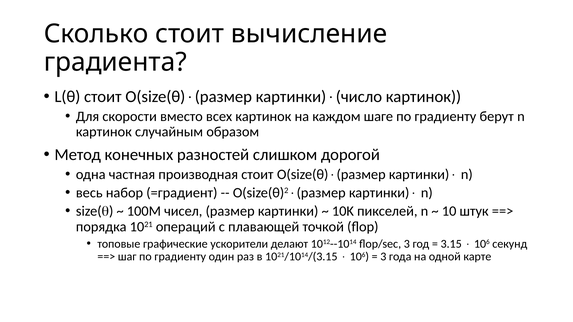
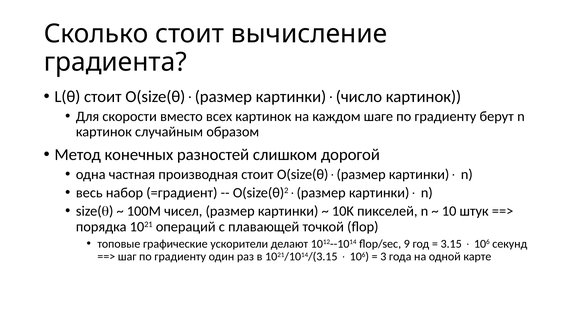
flop/sec 3: 3 -> 9 (407, 244)
